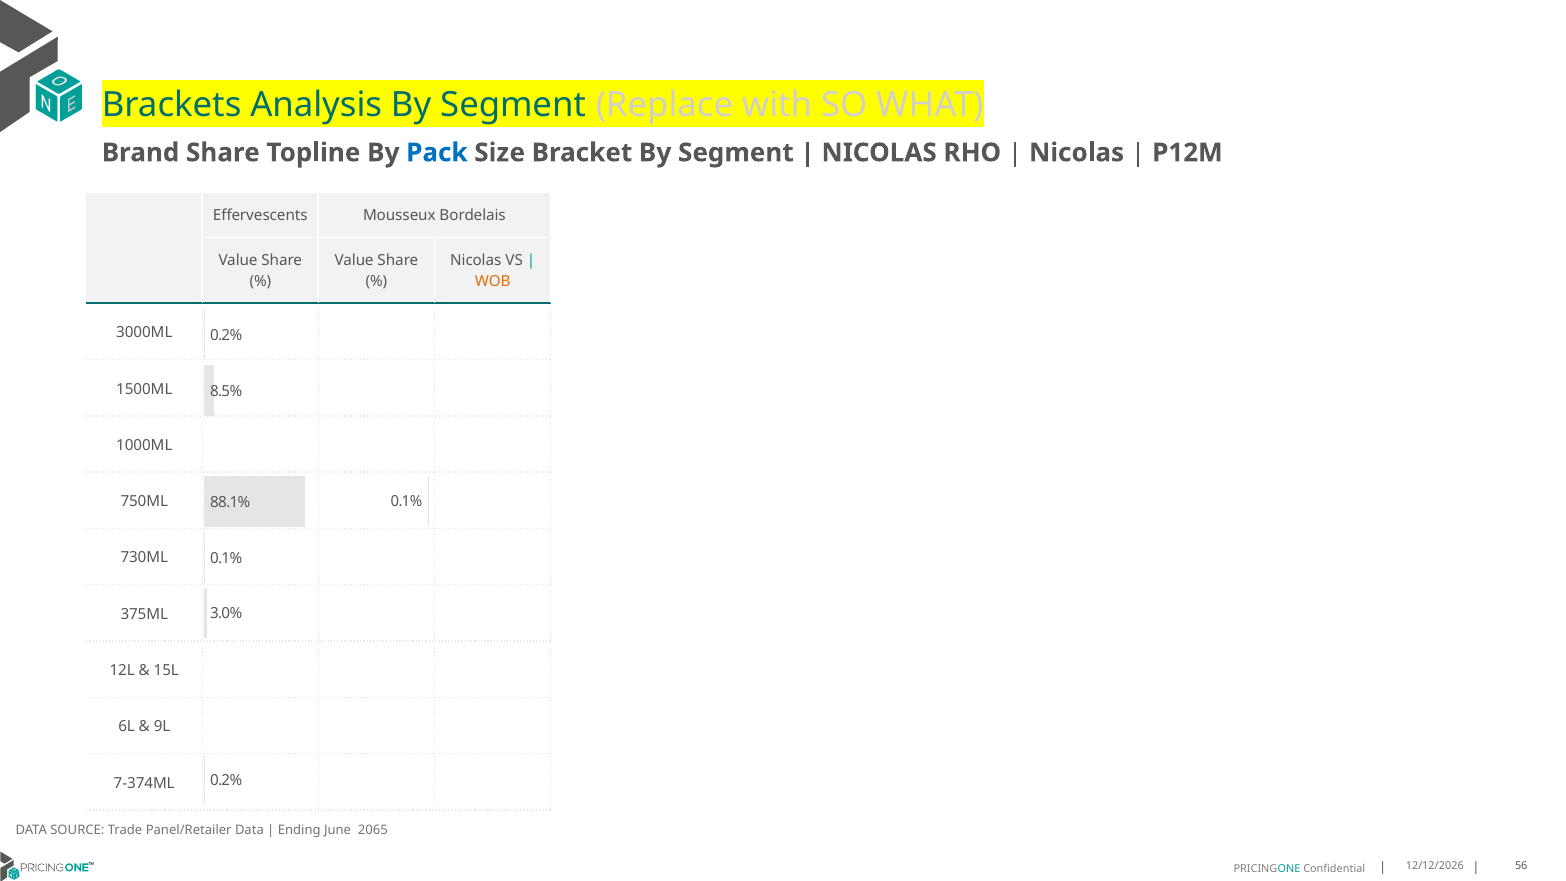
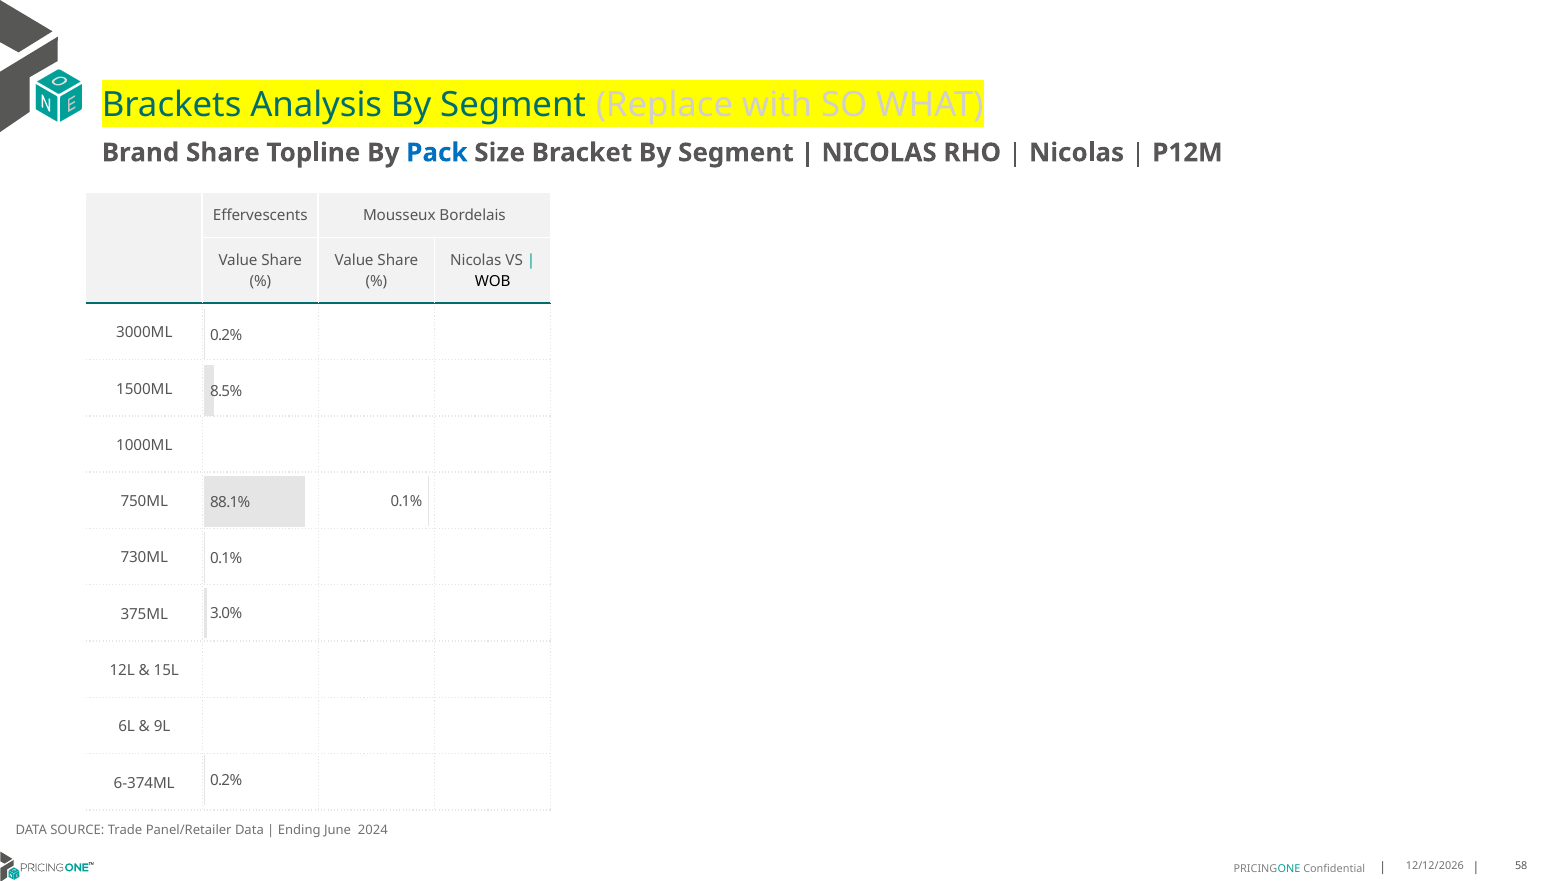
WOB colour: orange -> black (493, 281)
7-374ML: 7-374ML -> 6-374ML (144, 783)
2065: 2065 -> 2024 (373, 830)
56: 56 -> 58 (1521, 866)
